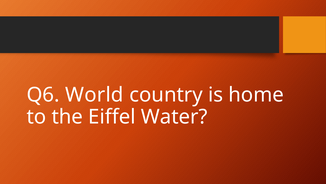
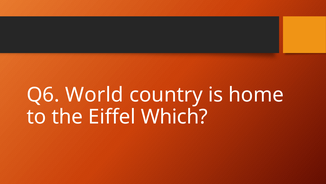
Water: Water -> Which (174, 117)
